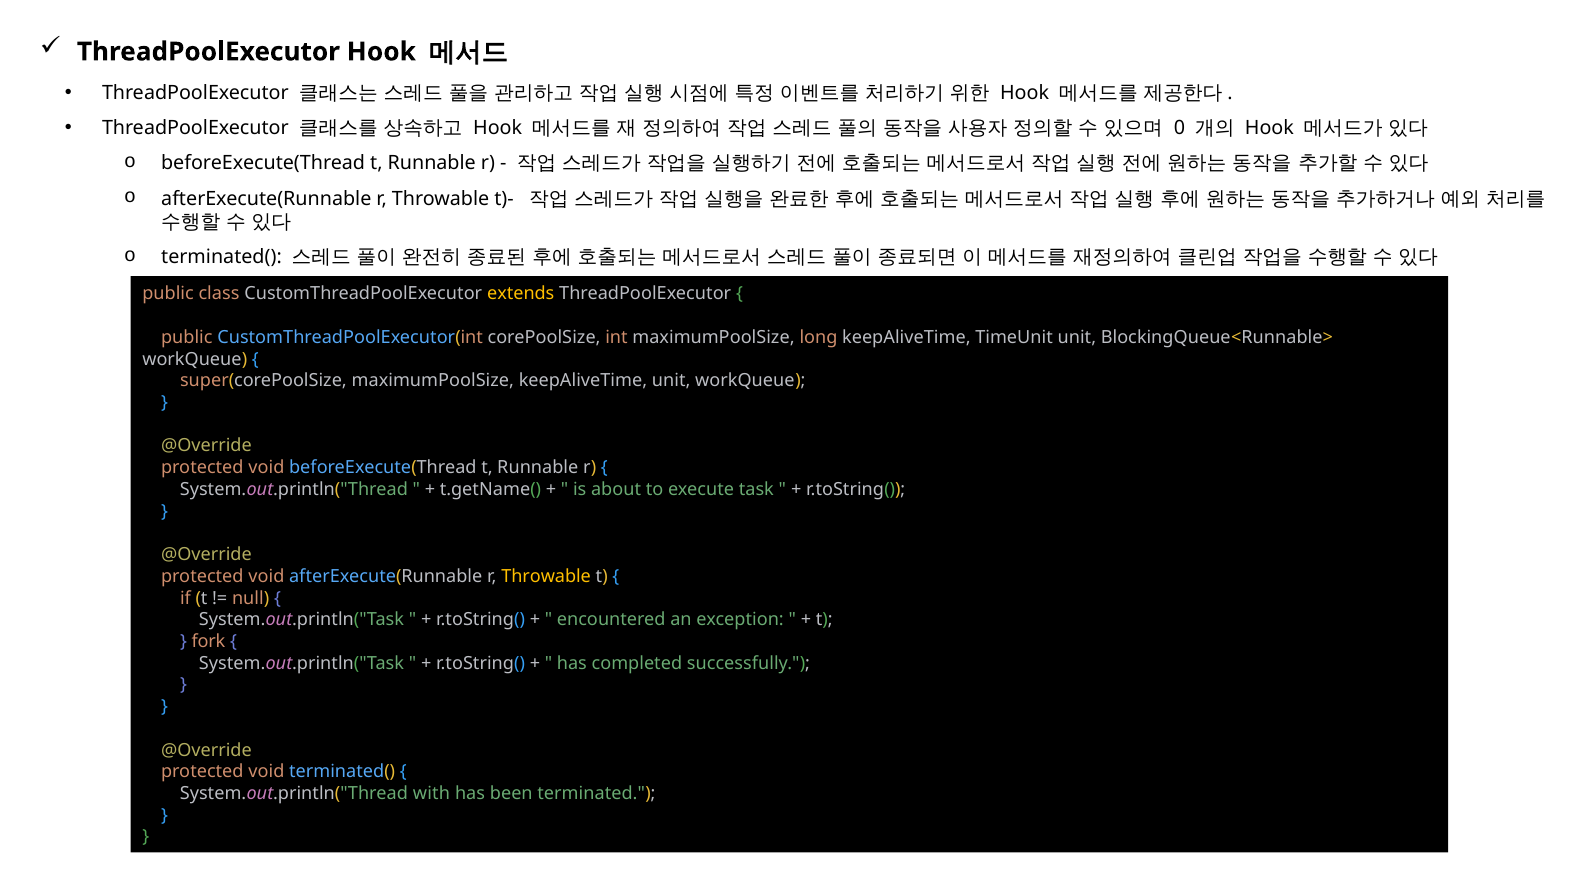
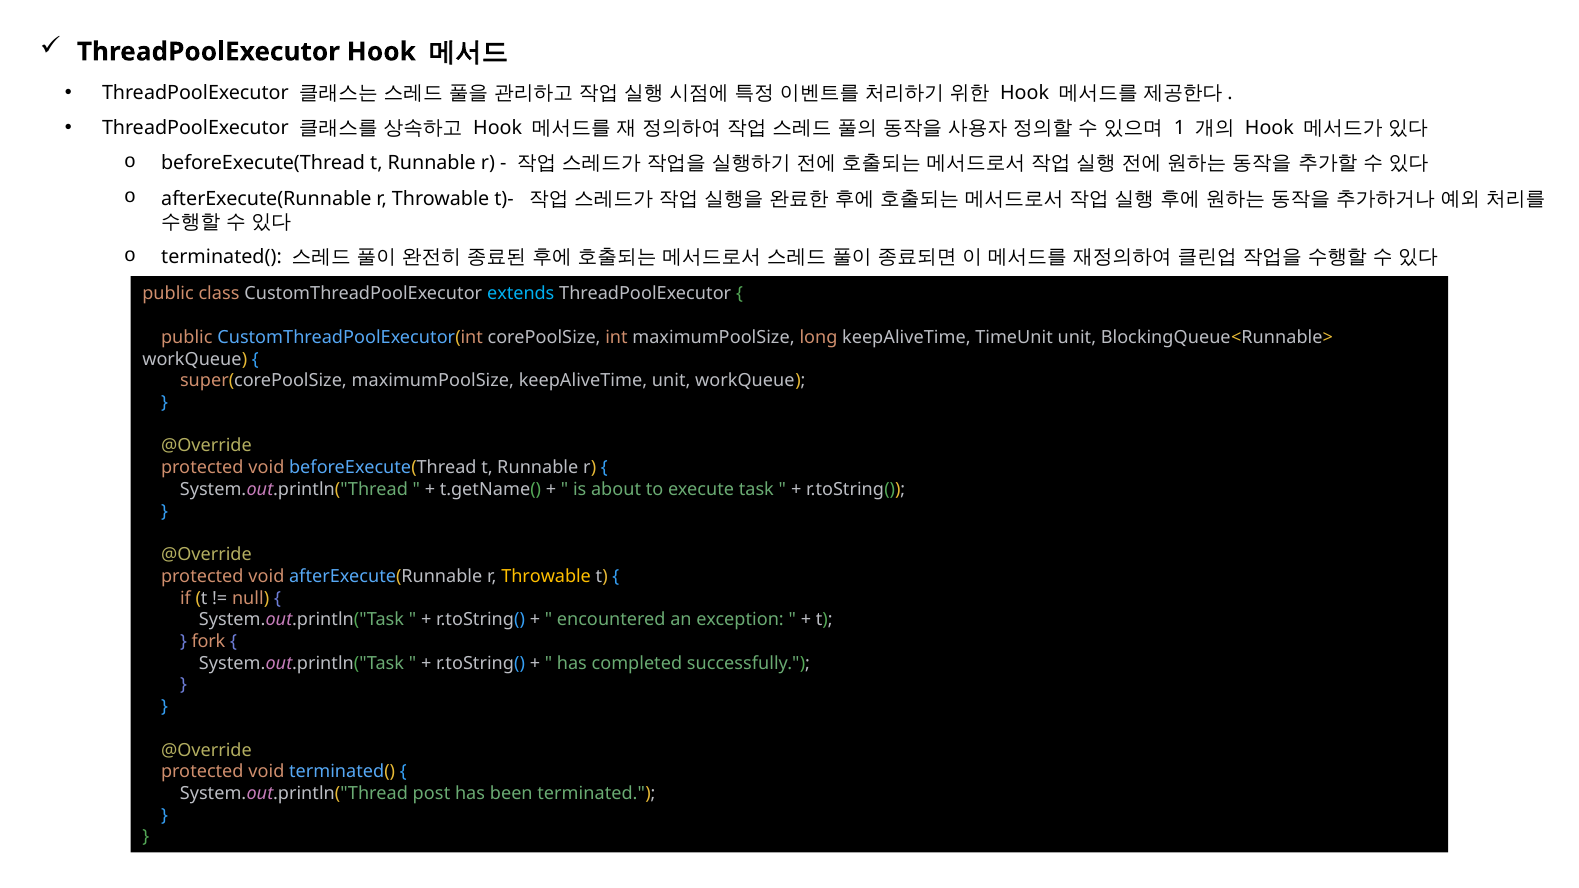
0: 0 -> 1 (1180, 128)
extends colour: yellow -> light blue (521, 294)
with: with -> post (431, 794)
